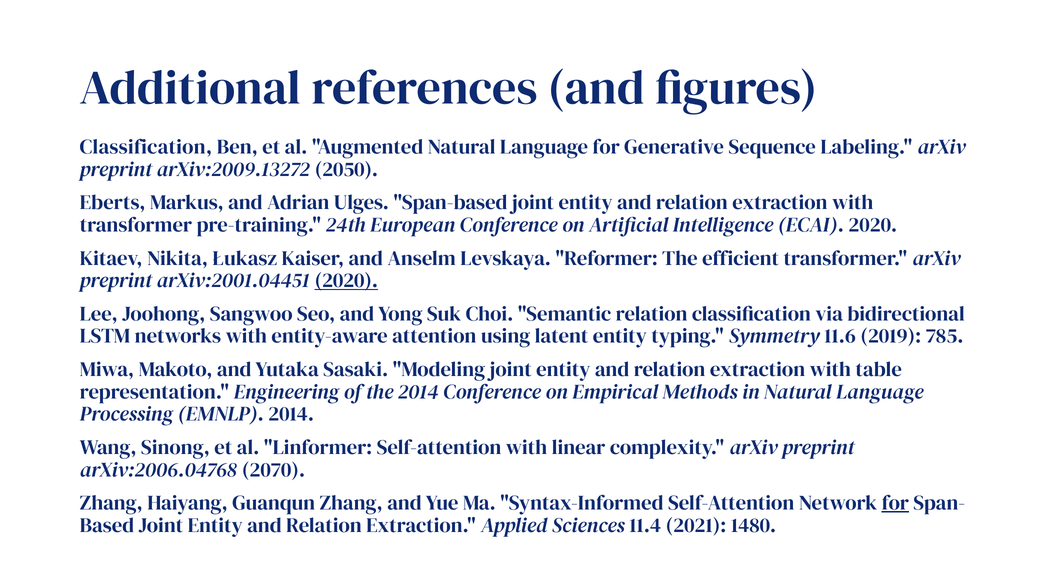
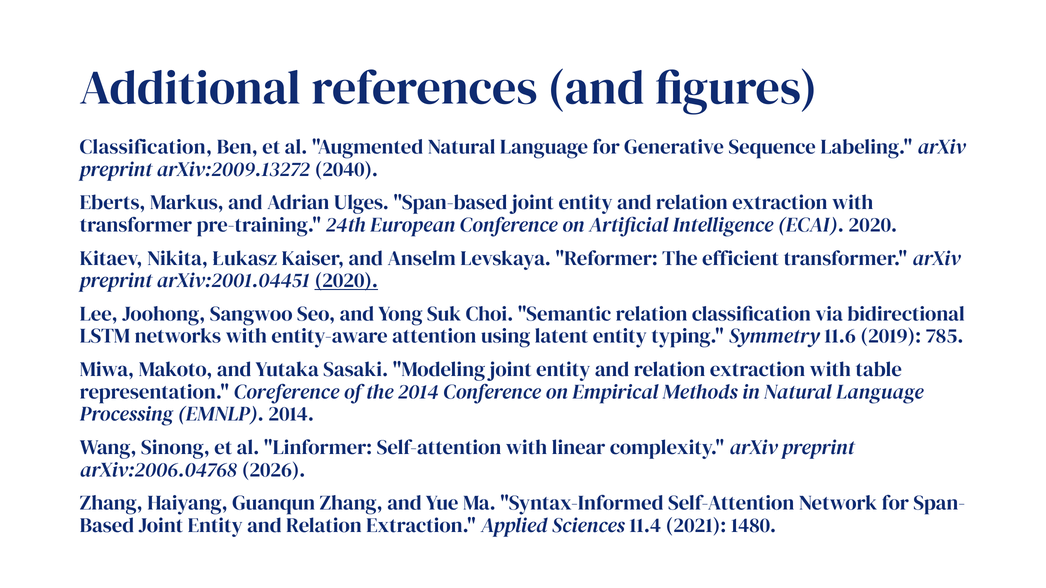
2050: 2050 -> 2040 (346, 169)
Engineering: Engineering -> Coreference (286, 392)
2070: 2070 -> 2026 (274, 470)
for underline: present -> none (895, 503)
